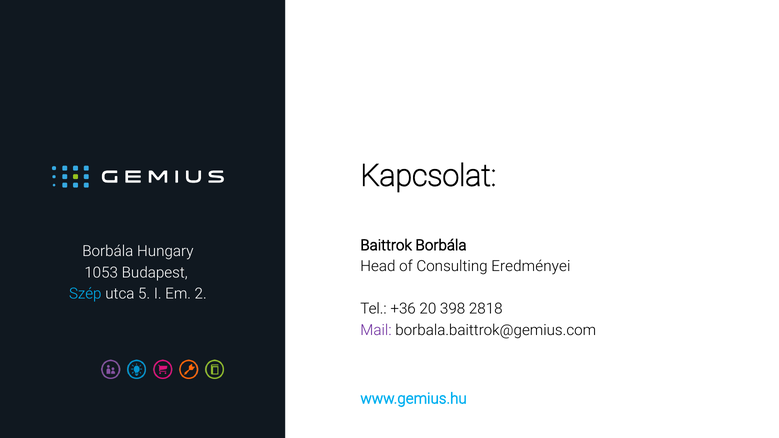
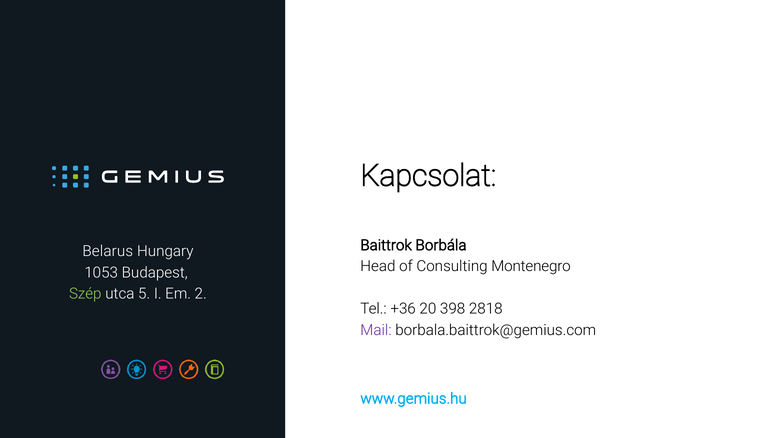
Borbála: Borbála -> Belarus (108, 251)
Eredményei: Eredményei -> Montenegro (531, 267)
Szép colour: light blue -> light green (85, 294)
